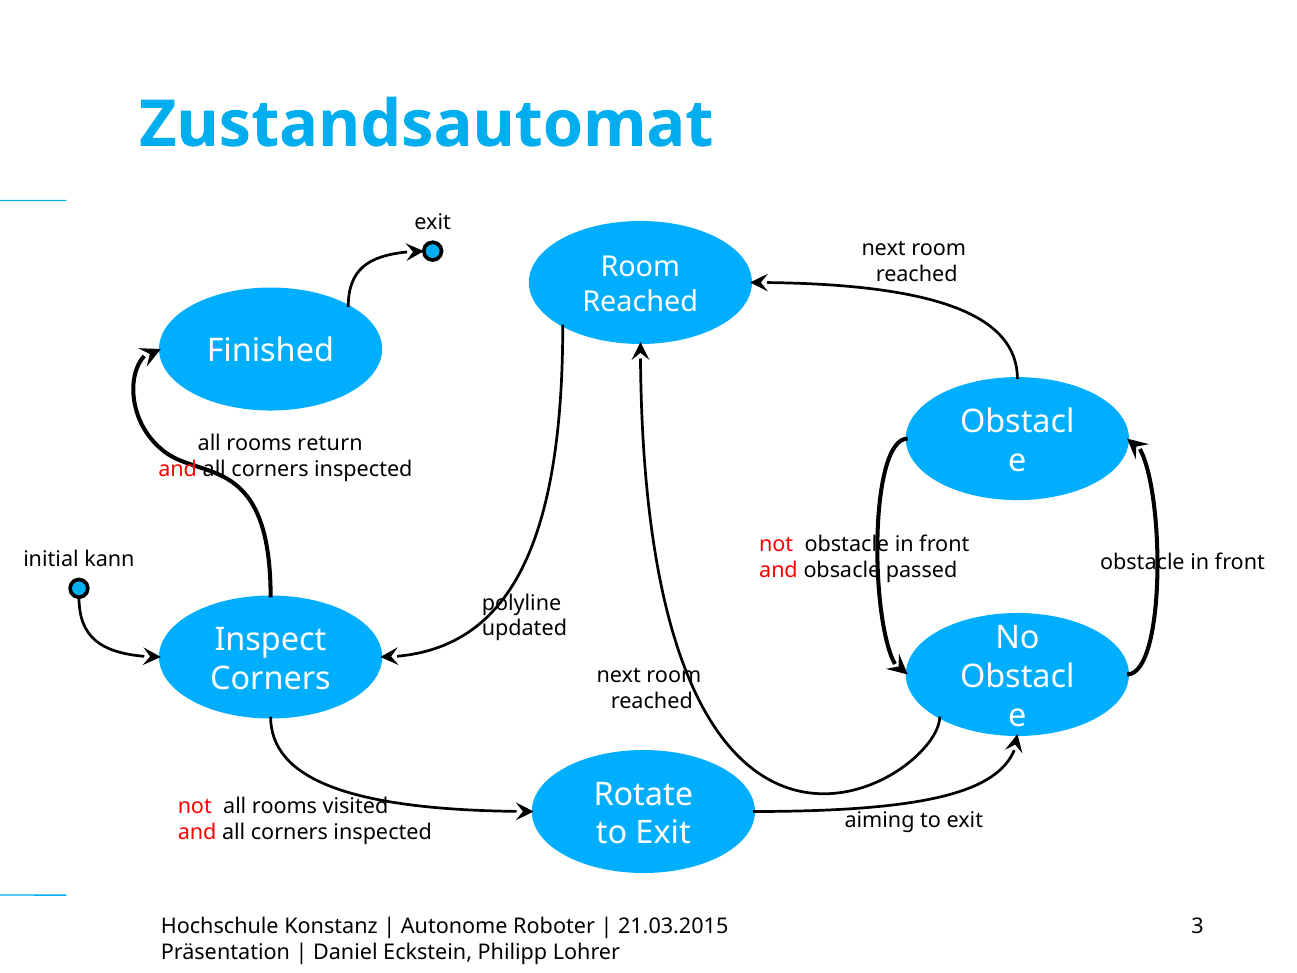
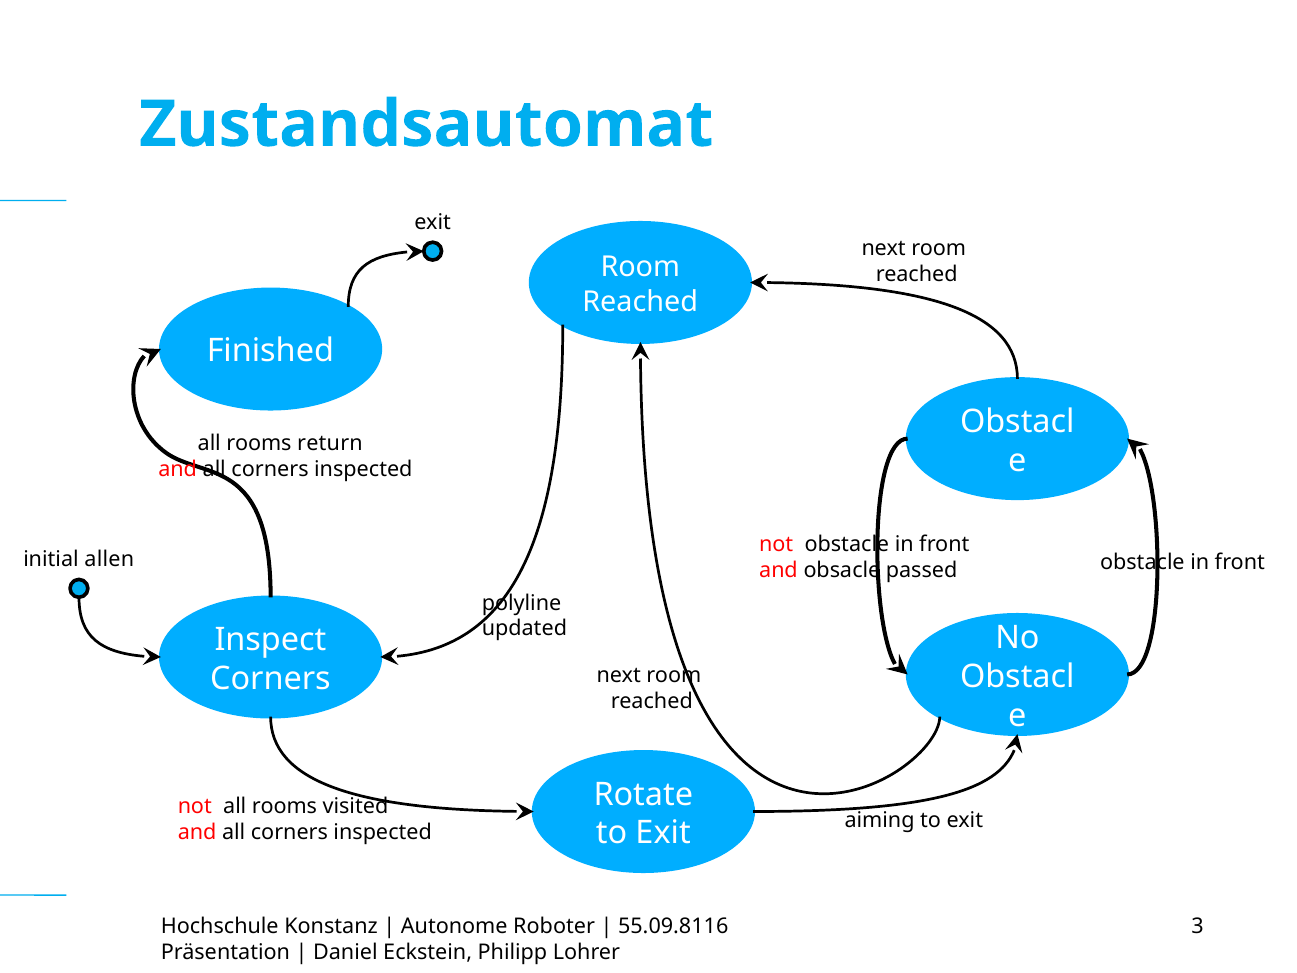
kann: kann -> allen (109, 559)
21.03.2015: 21.03.2015 -> 55.09.8116 (673, 926)
